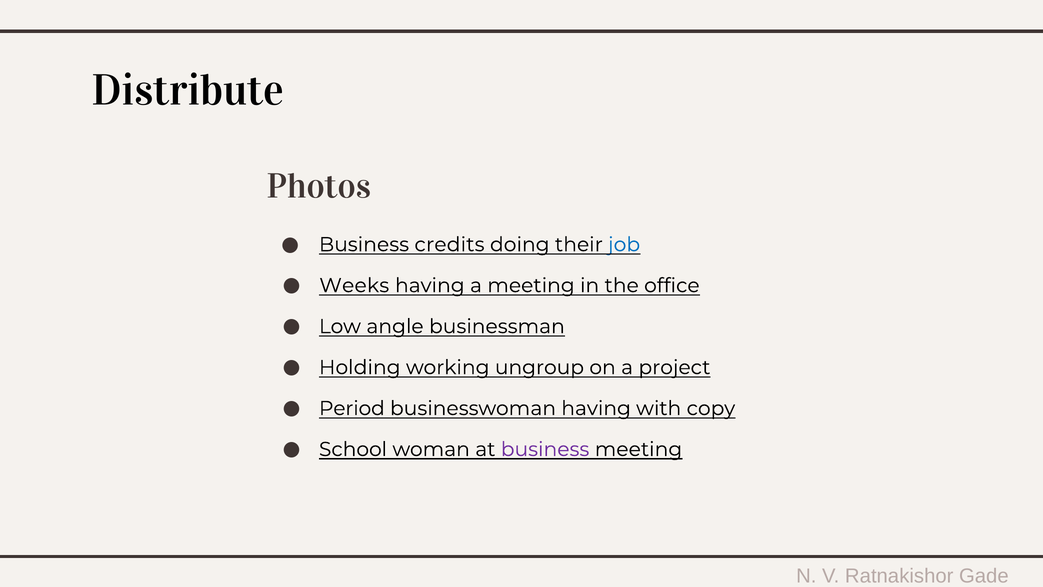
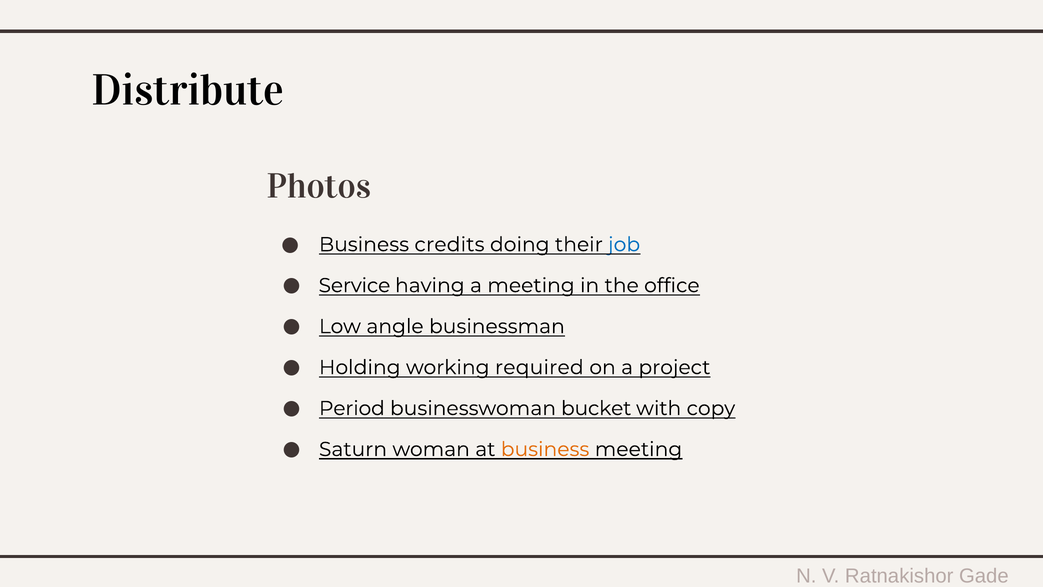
Weeks: Weeks -> Service (354, 285)
ungroup: ungroup -> required (539, 367)
businesswoman having: having -> bucket (596, 408)
School: School -> Saturn (353, 449)
business colour: purple -> orange (545, 449)
